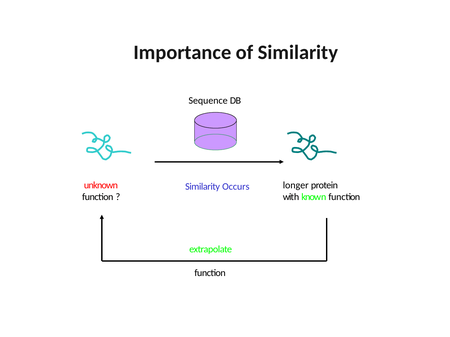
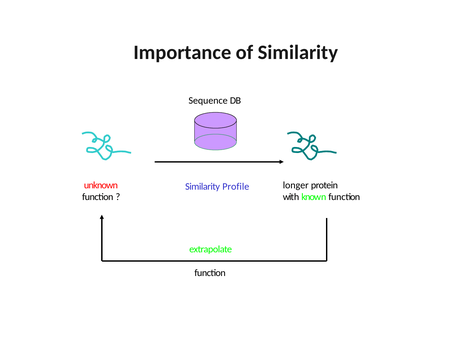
Occurs: Occurs -> Profile (236, 187)
